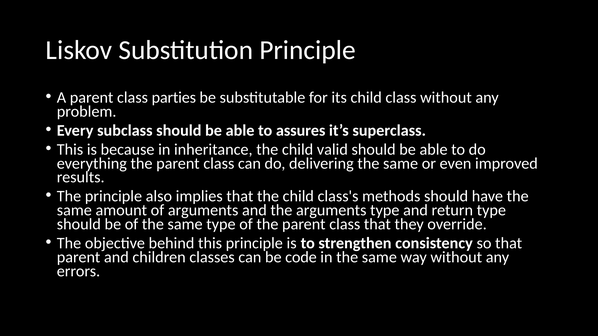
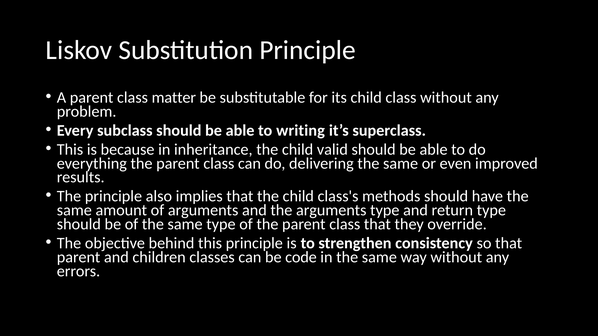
parties: parties -> matter (174, 98)
assures: assures -> writing (301, 131)
